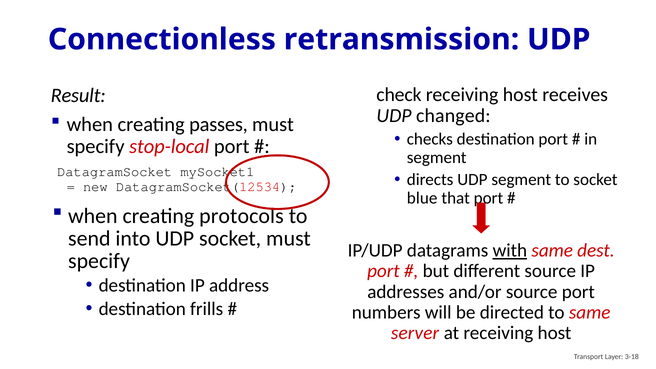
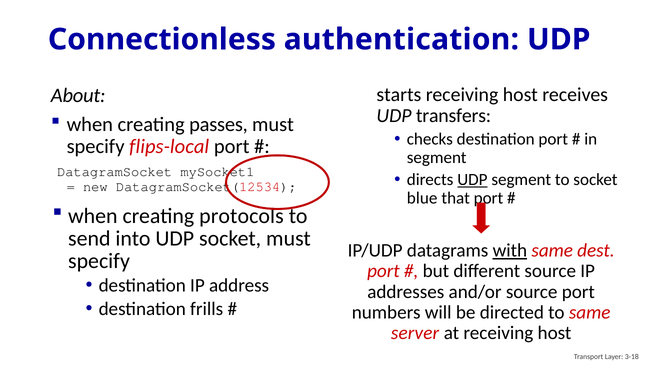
retransmission: retransmission -> authentication (401, 39)
check: check -> starts (399, 95)
Result: Result -> About (78, 95)
changed: changed -> transfers (454, 116)
stop-local: stop-local -> flips-local (169, 146)
UDP underline: none -> present (472, 180)
